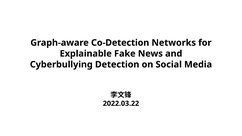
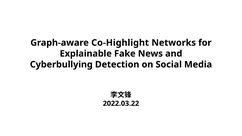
Co-Detection: Co-Detection -> Co-Highlight (120, 43)
